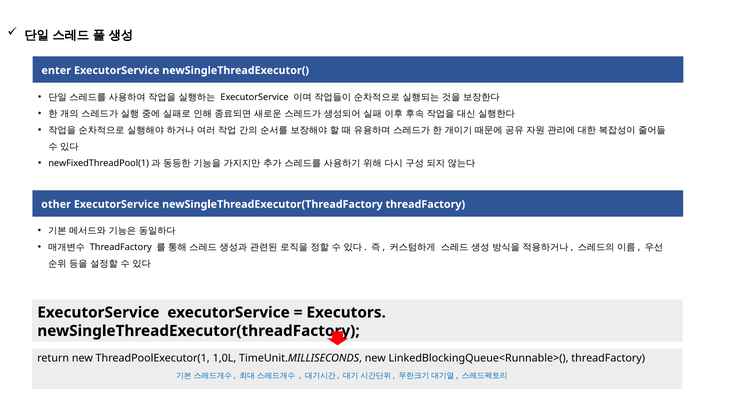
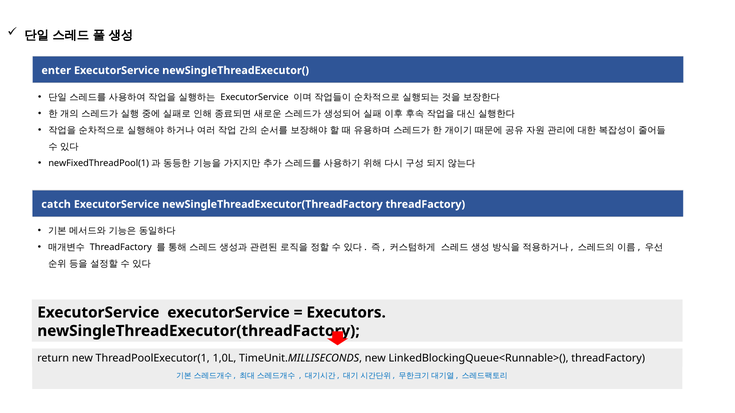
other: other -> catch (56, 205)
